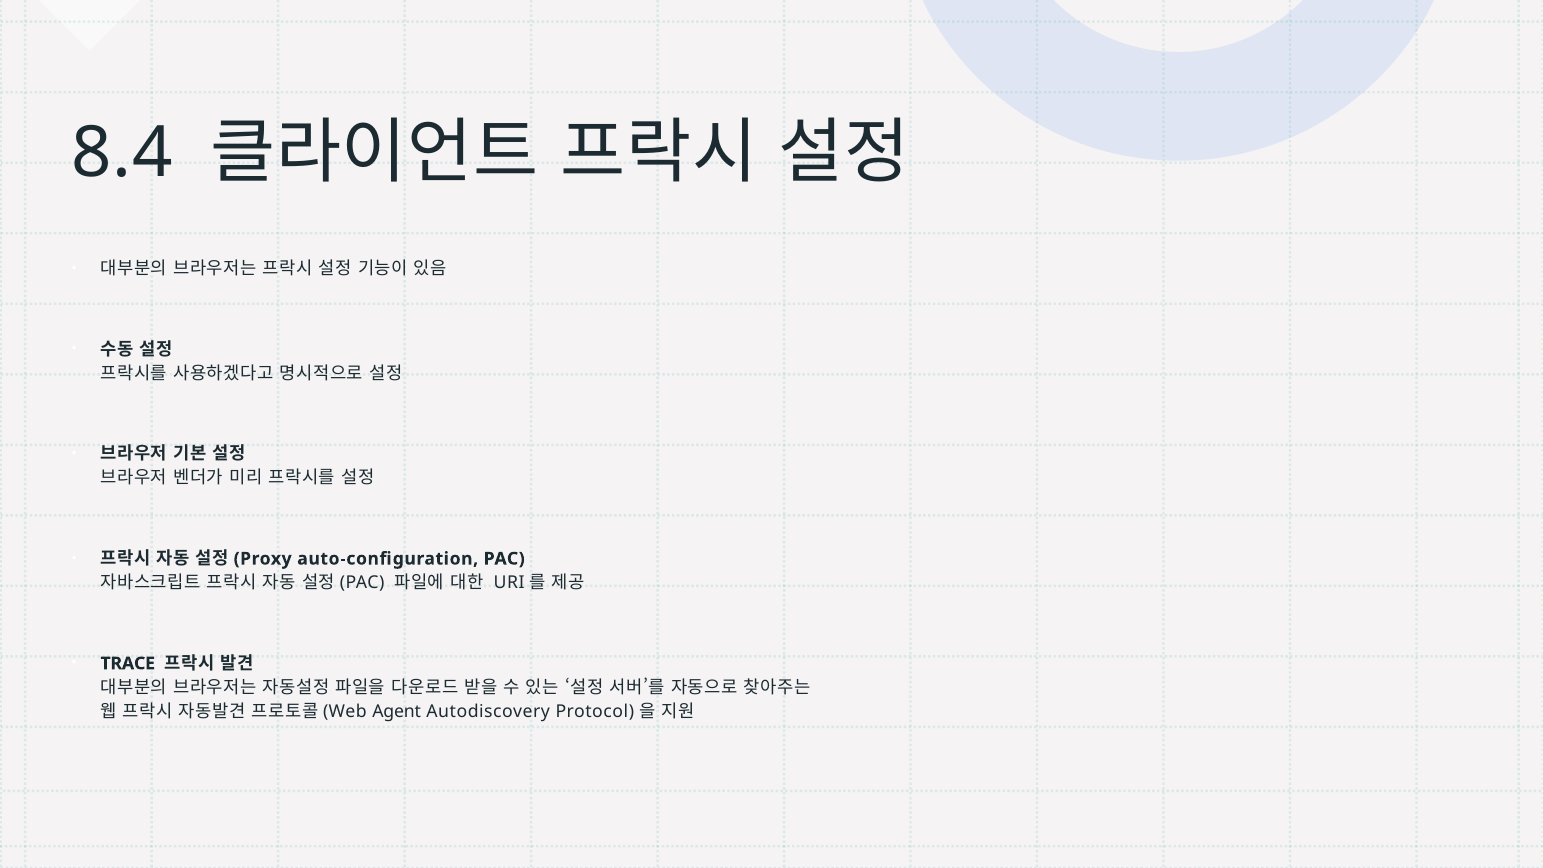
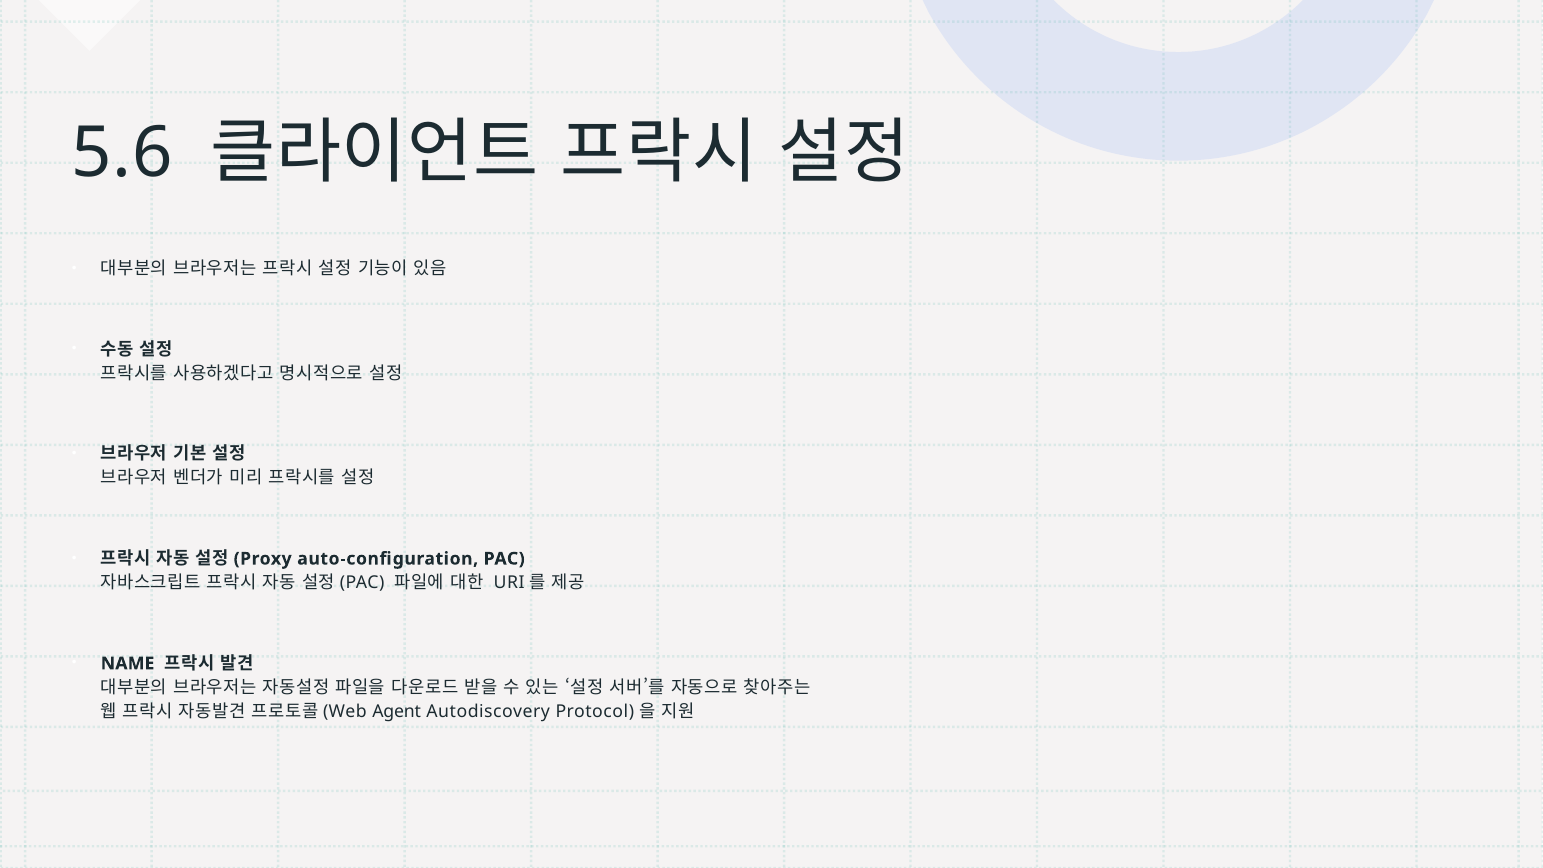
8.4: 8.4 -> 5.6 (122, 154)
TRACE: TRACE -> NAME (128, 663)
